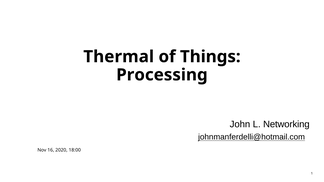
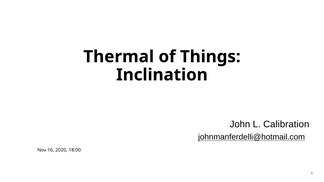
Processing: Processing -> Inclination (162, 75)
Networking: Networking -> Calibration (286, 124)
